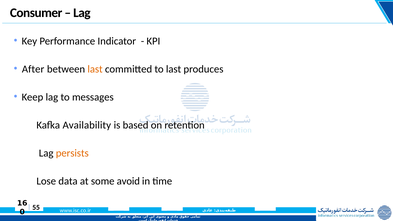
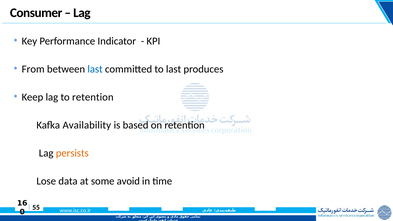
After: After -> From (33, 69)
last colour: orange -> blue (95, 69)
to messages: messages -> retention (93, 97)
